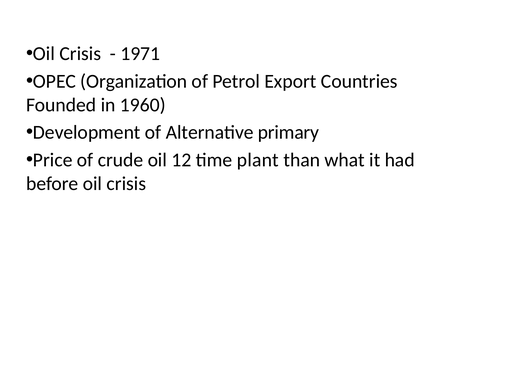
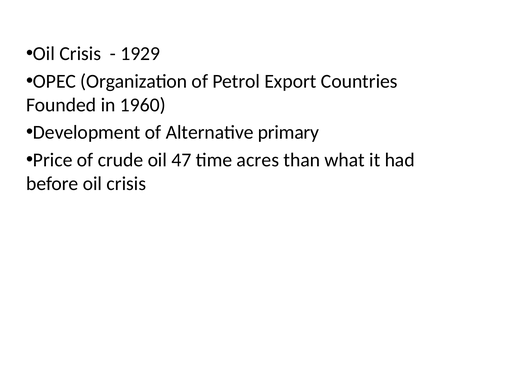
1971: 1971 -> 1929 (140, 54)
12: 12 -> 47 (181, 160)
plant: plant -> acres (258, 160)
